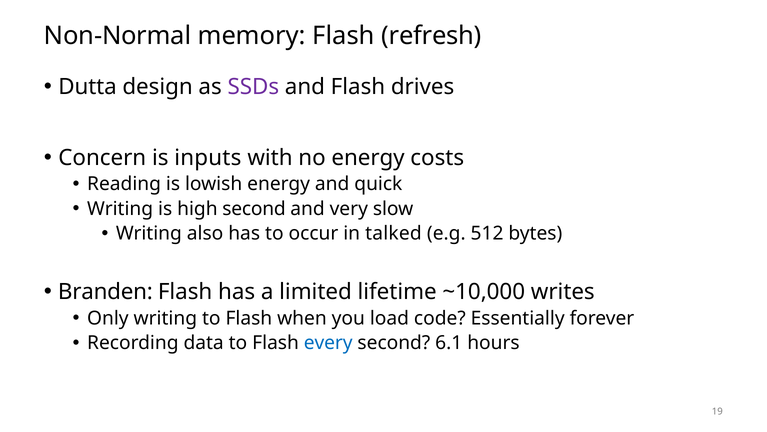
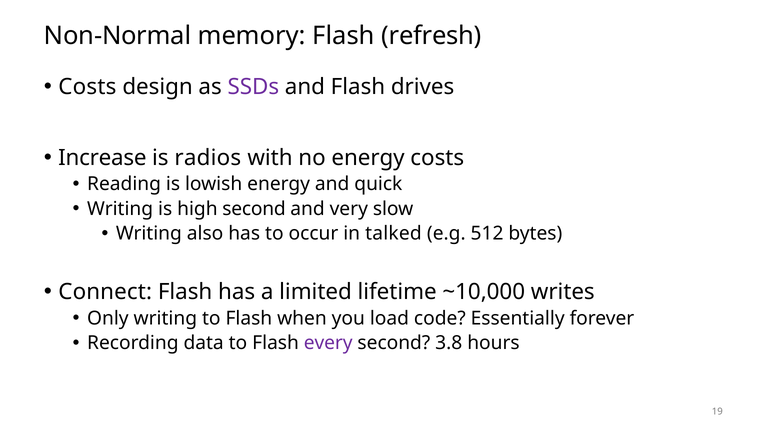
Dutta: Dutta -> Costs (87, 87)
Concern: Concern -> Increase (102, 157)
inputs: inputs -> radios (208, 157)
Branden: Branden -> Connect (105, 292)
every colour: blue -> purple (328, 343)
6.1: 6.1 -> 3.8 (449, 343)
